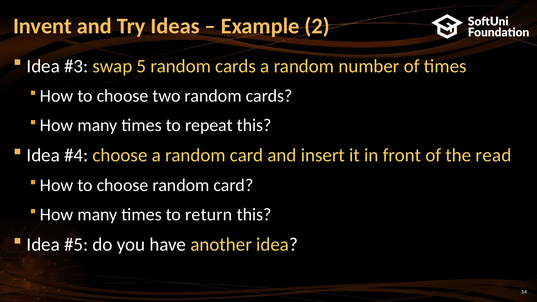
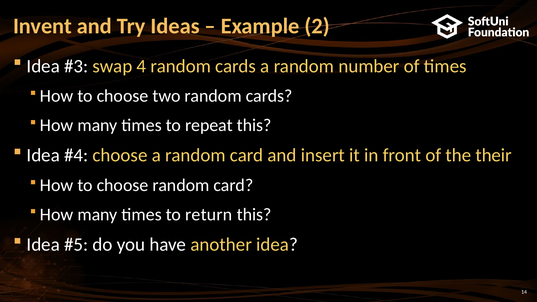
5: 5 -> 4 (141, 66)
read: read -> their (494, 155)
